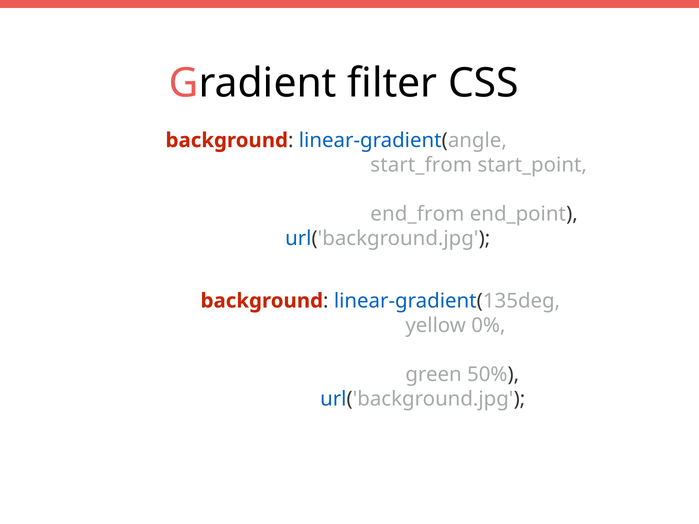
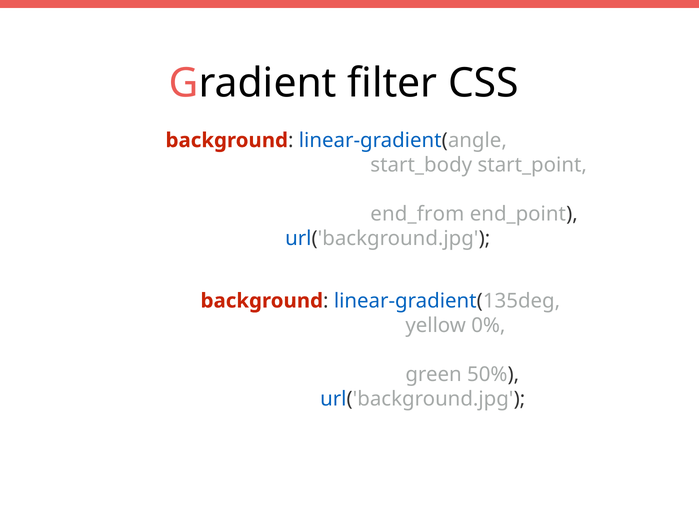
start_from: start_from -> start_body (421, 165)
